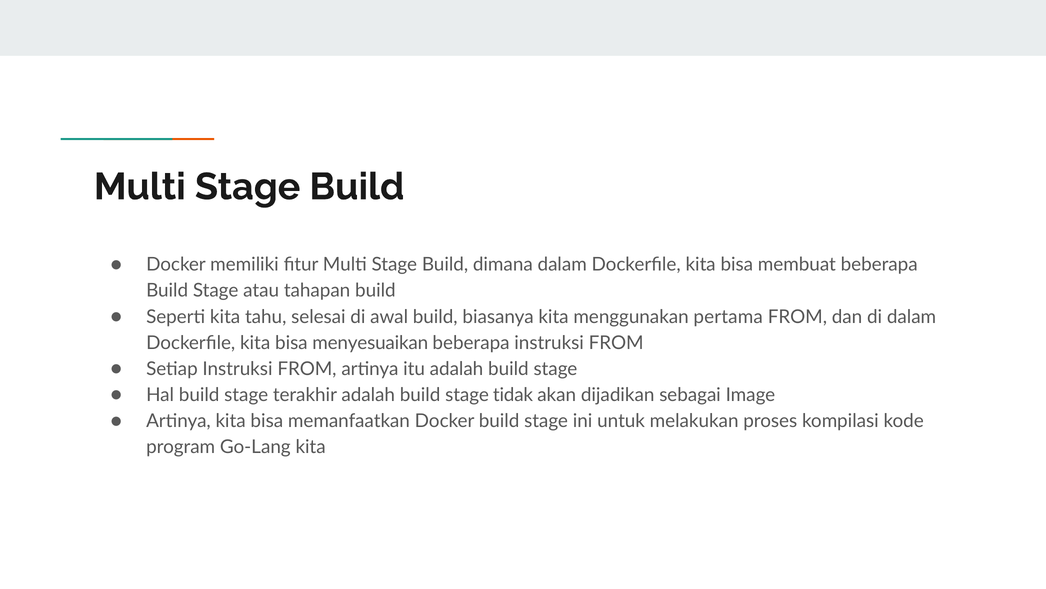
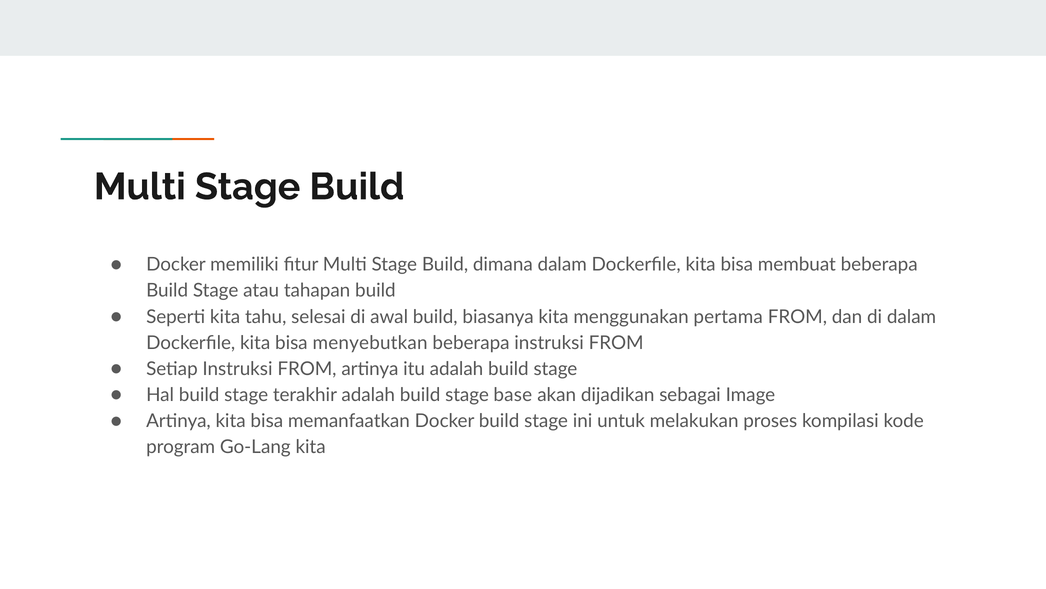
menyesuaikan: menyesuaikan -> menyebutkan (370, 343)
tidak: tidak -> base (513, 395)
